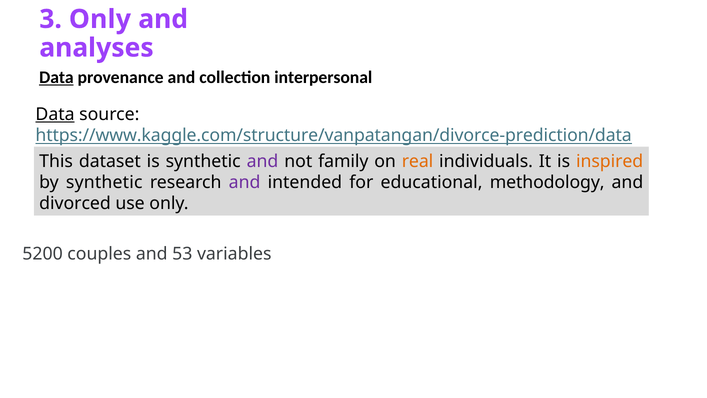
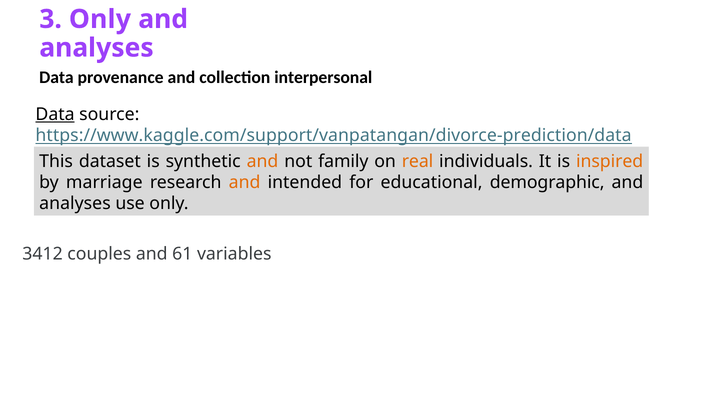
Data underline: present -> none (56, 78)
https://www.kaggle.com/structure/vanpatangan/divorce-prediction/data: https://www.kaggle.com/structure/vanpatangan/divorce-prediction/data -> https://www.kaggle.com/support/vanpatangan/divorce-prediction/data (334, 135)
and colour: purple -> orange (262, 161)
by synthetic: synthetic -> marriage (104, 182)
and colour: purple -> orange (245, 182)
methodology: methodology -> demographic (547, 182)
divorced: divorced -> analyses (75, 203)
5200: 5200 -> 3412 (43, 254)
53: 53 -> 61 (182, 254)
